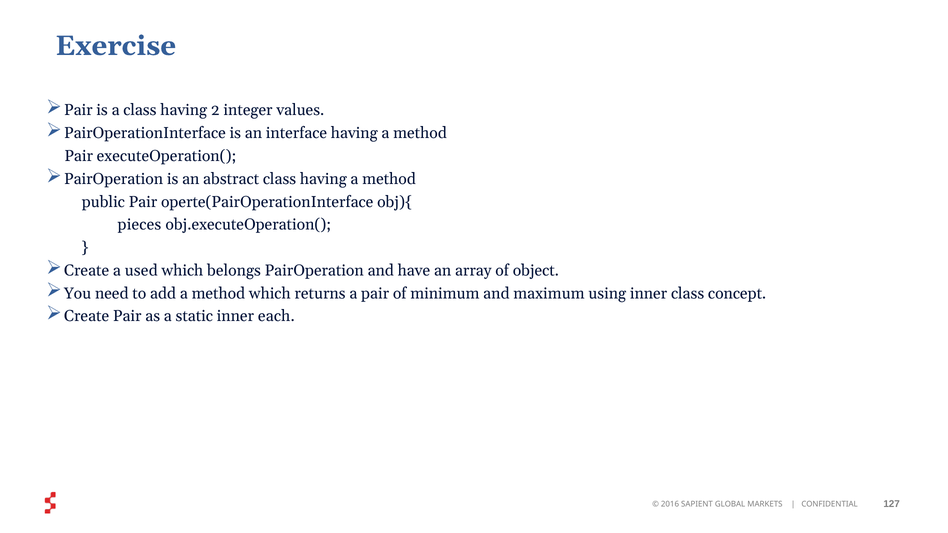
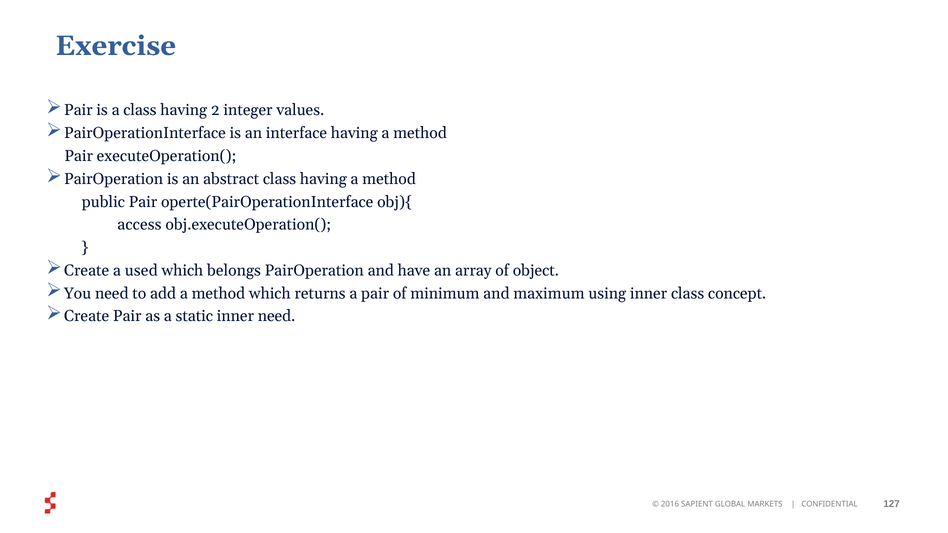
pieces: pieces -> access (139, 225)
inner each: each -> need (277, 316)
